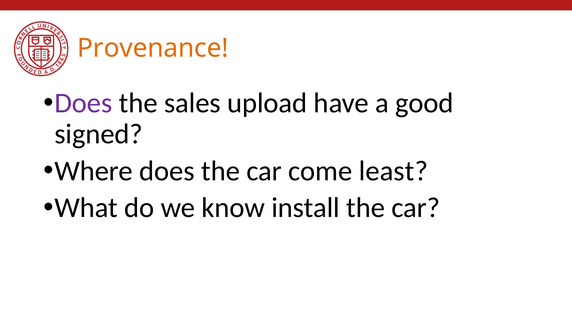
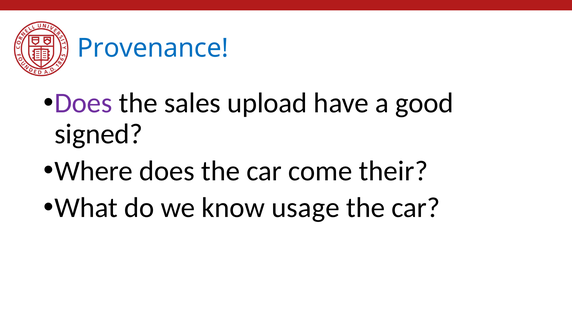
Provenance colour: orange -> blue (153, 48)
least: least -> their (393, 171)
install: install -> usage (305, 208)
